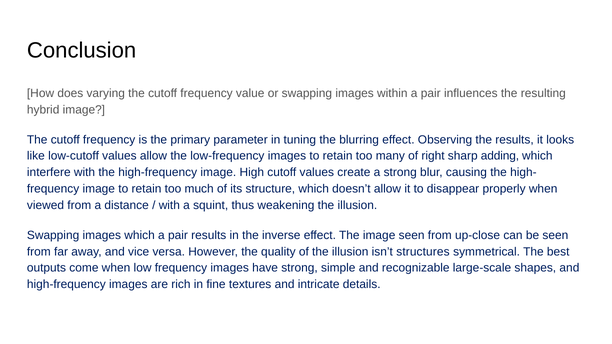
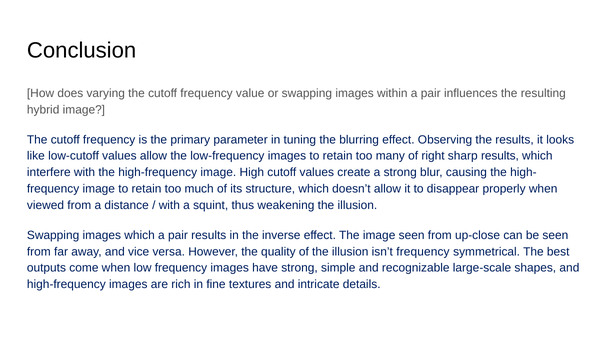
sharp adding: adding -> results (500, 156)
isn’t structures: structures -> frequency (423, 252)
